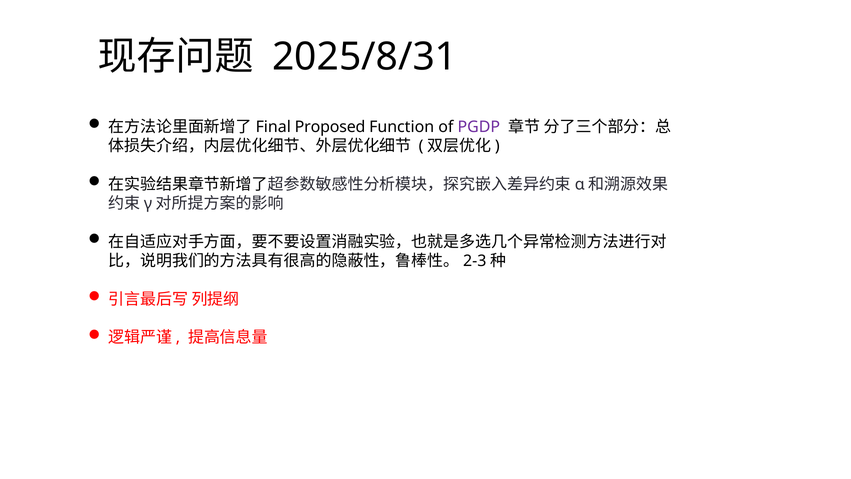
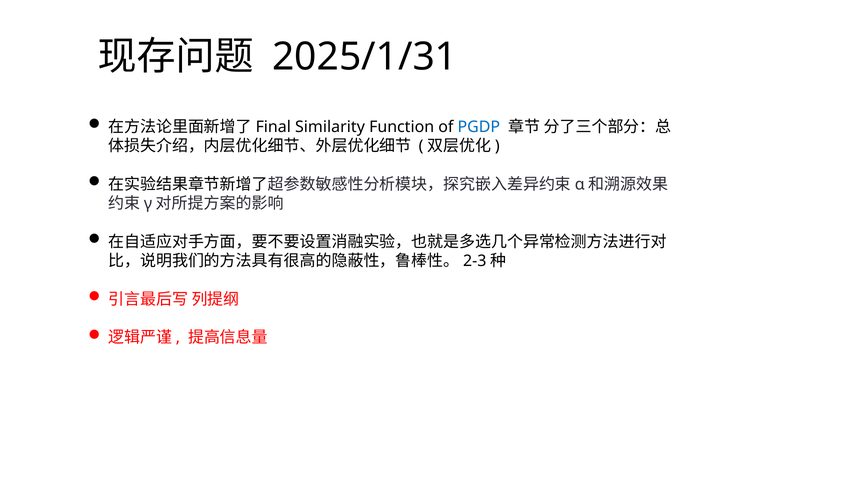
2025/8/31: 2025/8/31 -> 2025/1/31 (365, 57)
Proposed: Proposed -> Similarity (330, 127)
PGDP colour: purple -> blue (479, 127)
